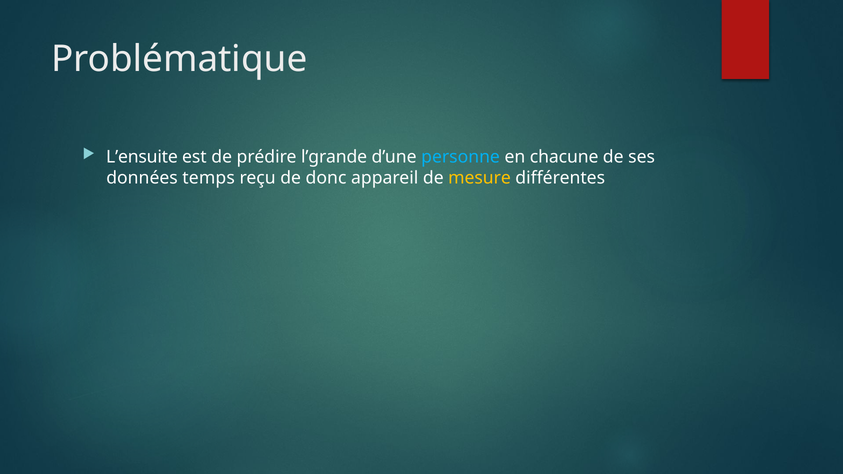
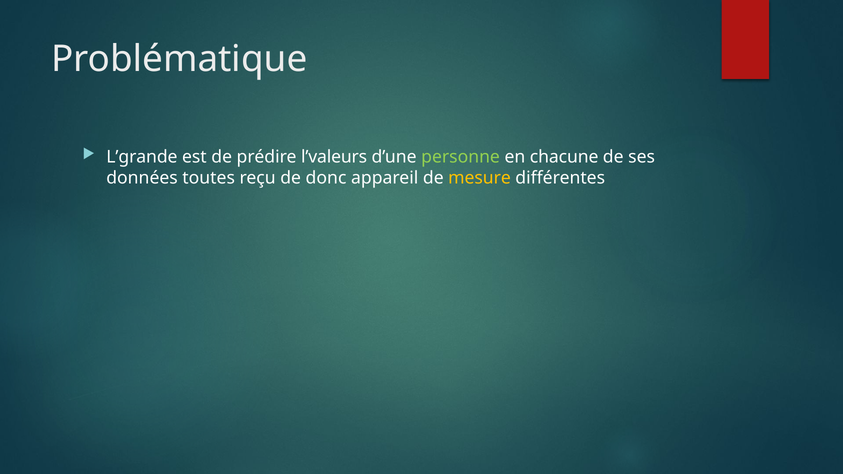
L’ensuite: L’ensuite -> L’grande (142, 157)
l’grande: l’grande -> l’valeurs (334, 157)
personne colour: light blue -> light green (461, 157)
temps: temps -> toutes (209, 178)
